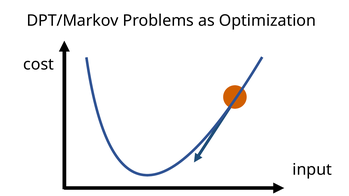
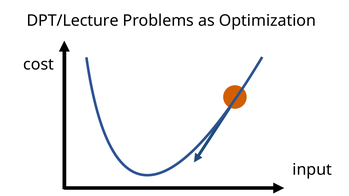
DPT/Markov: DPT/Markov -> DPT/Lecture (73, 21)
